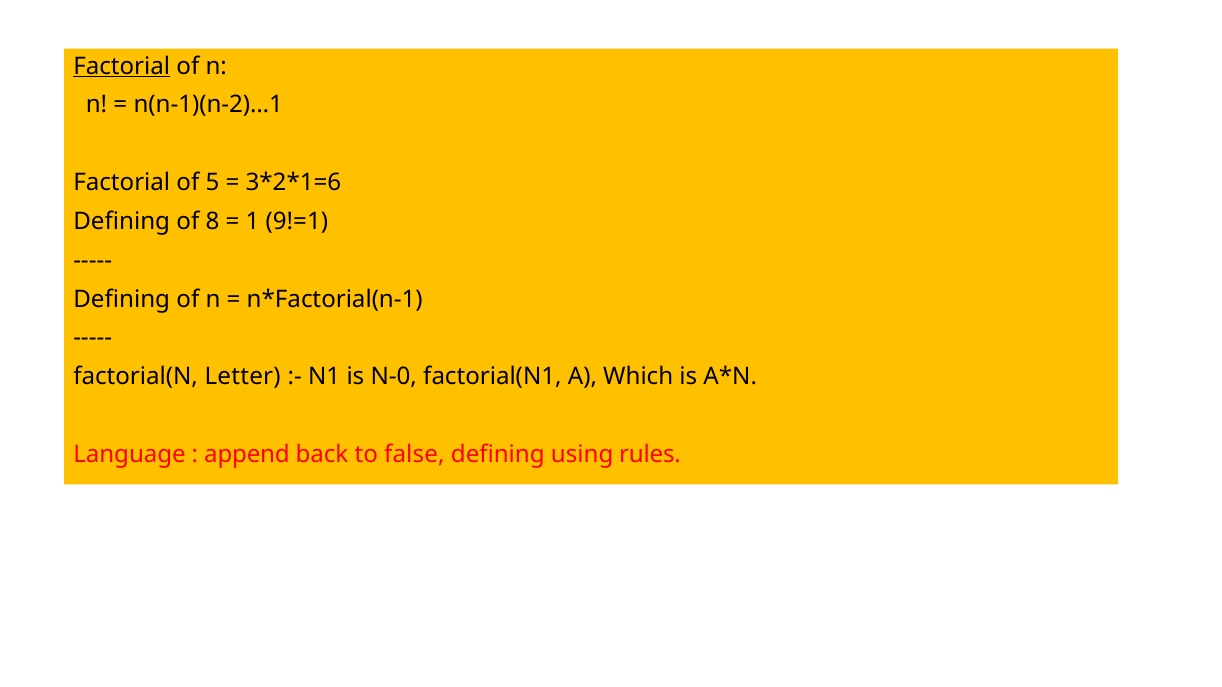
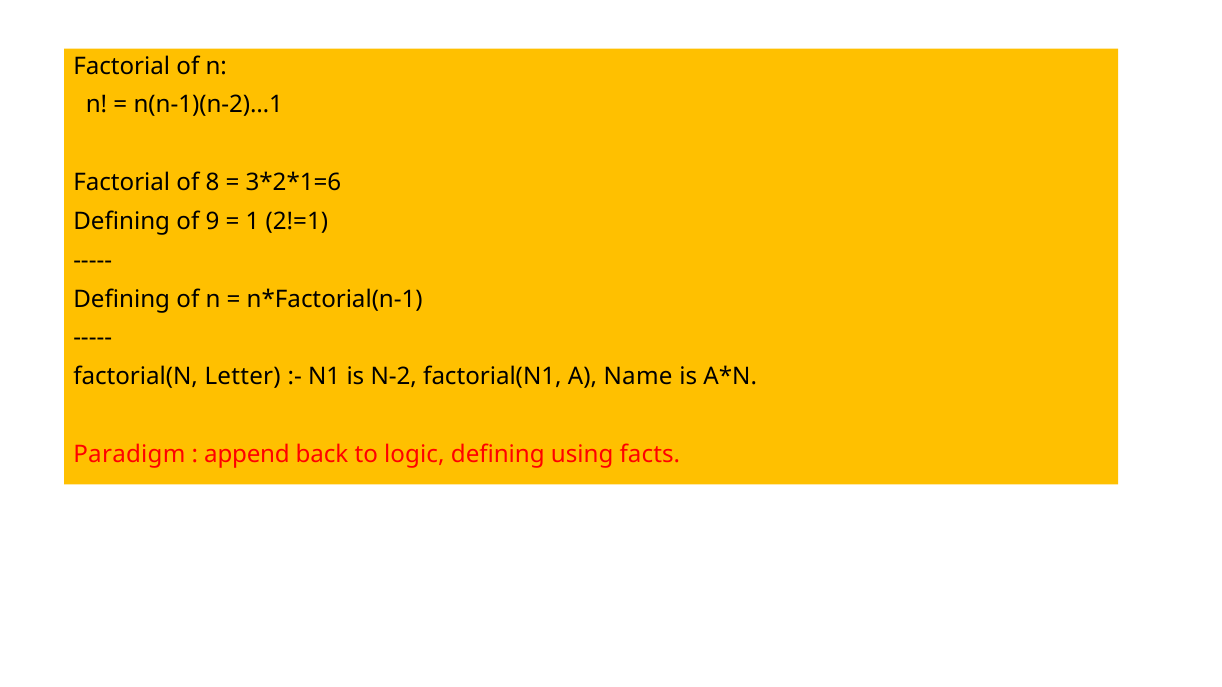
Factorial underline: present -> none (122, 66)
5: 5 -> 8 (212, 183)
8: 8 -> 9 (212, 222)
9!=1: 9!=1 -> 2!=1 (297, 222)
N-0: N-0 -> N-2 (394, 377)
Which: Which -> Name (638, 377)
Language: Language -> Paradigm (129, 455)
false: false -> logic (414, 455)
rules: rules -> facts (650, 455)
